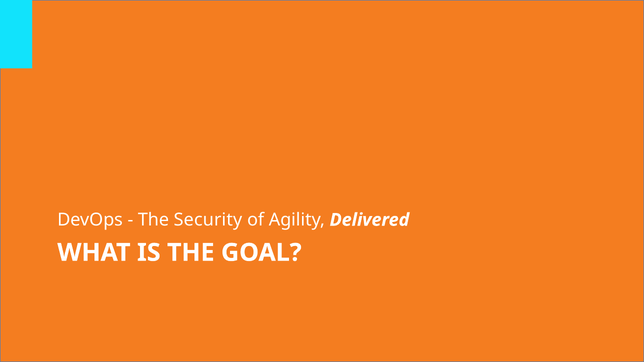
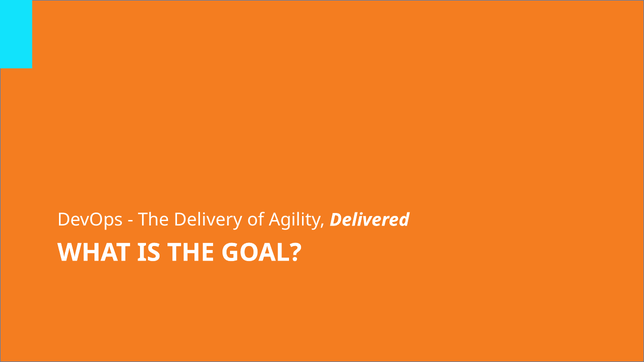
Security: Security -> Delivery (208, 220)
